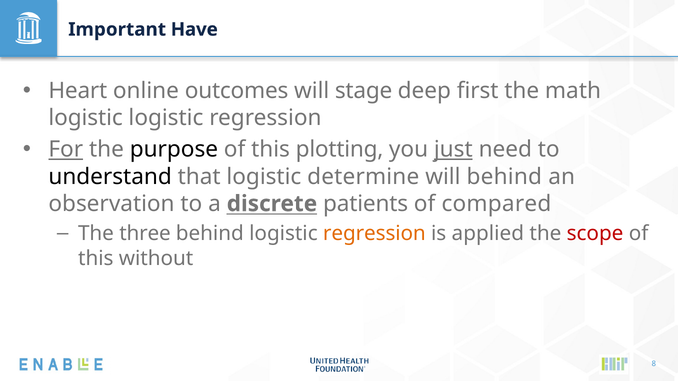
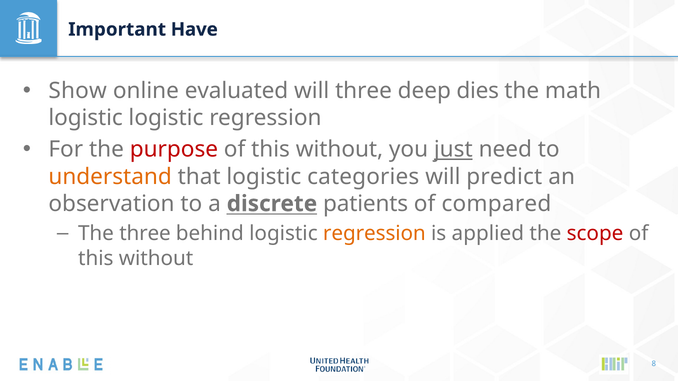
Heart: Heart -> Show (78, 91)
outcomes: outcomes -> evaluated (237, 91)
will stage: stage -> three (364, 91)
first: first -> dies (478, 91)
For underline: present -> none (66, 150)
purpose colour: black -> red (174, 150)
plotting: plotting -> without (339, 150)
understand colour: black -> orange (110, 177)
determine: determine -> categories (363, 177)
will behind: behind -> predict (504, 177)
